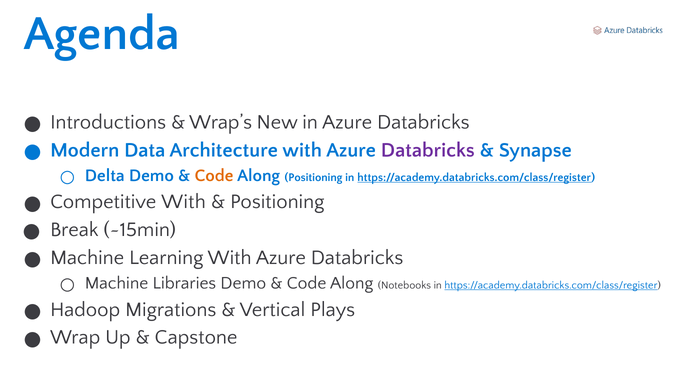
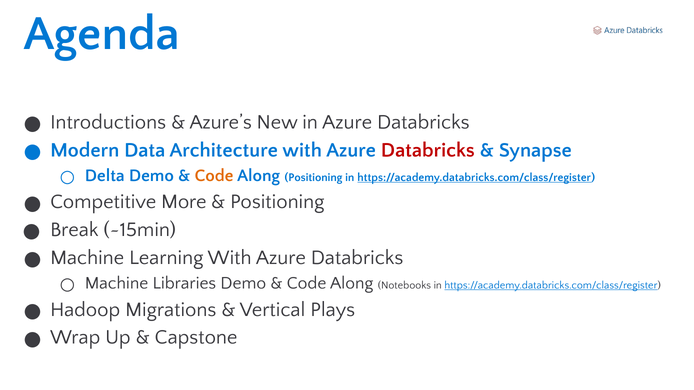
Wrap’s: Wrap’s -> Azure’s (221, 122)
Databricks colour: purple -> red (428, 150)
Competitive With: With -> More (184, 202)
